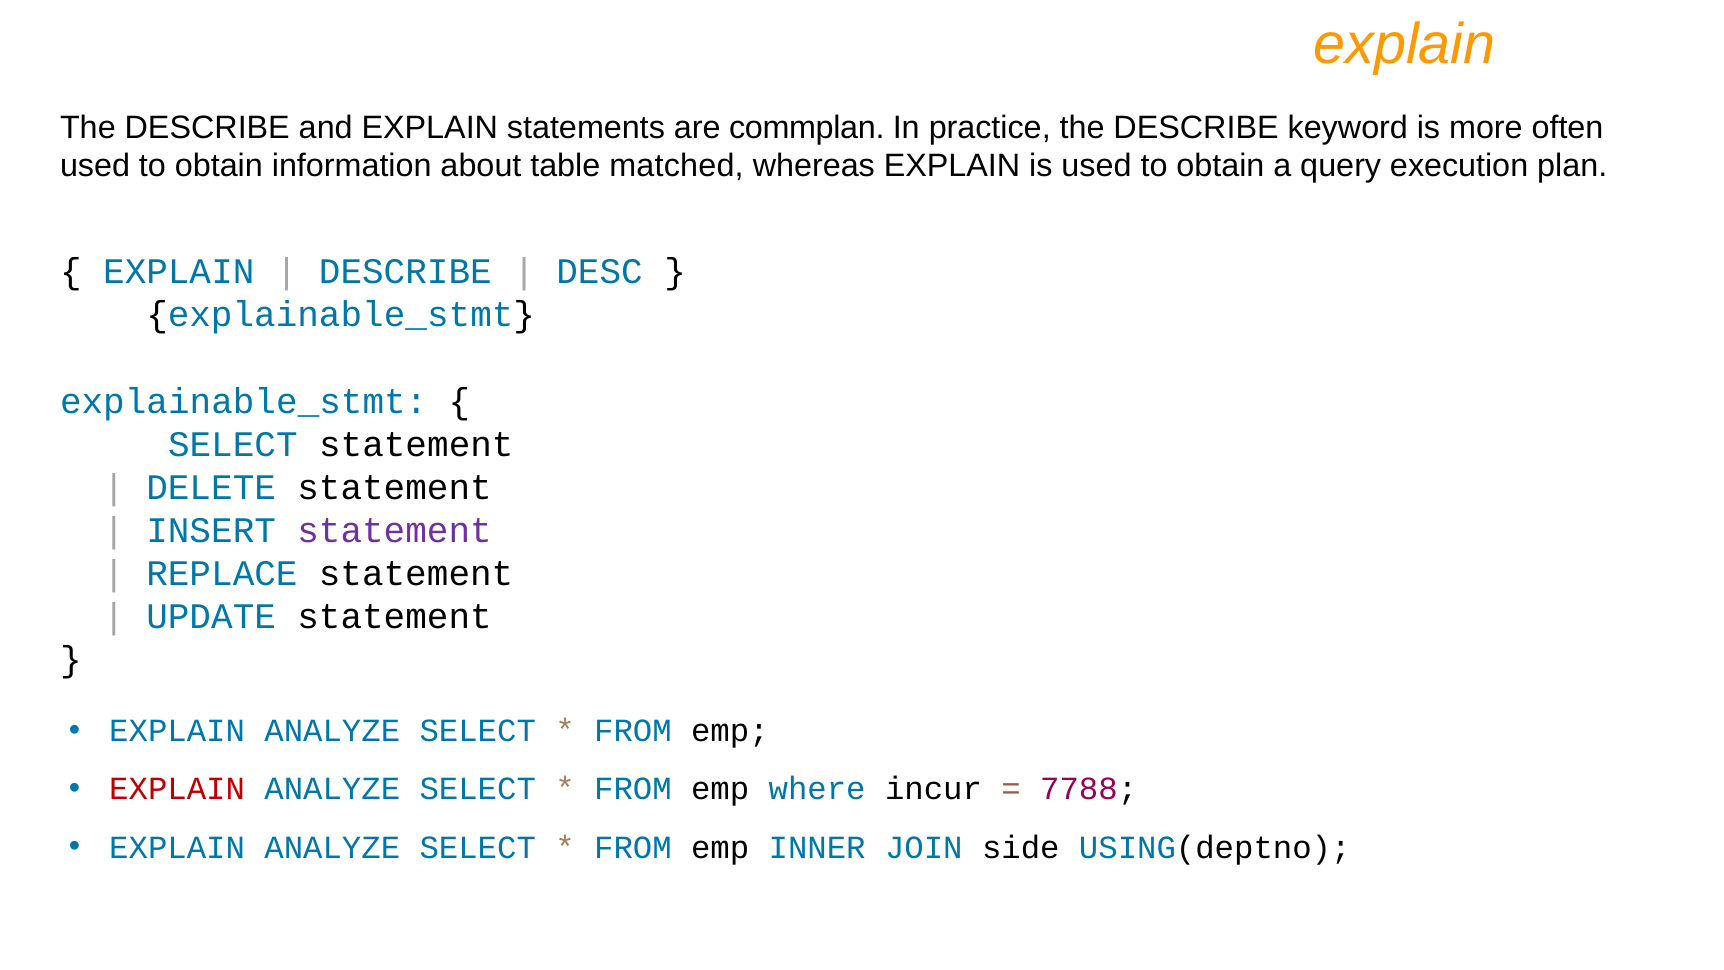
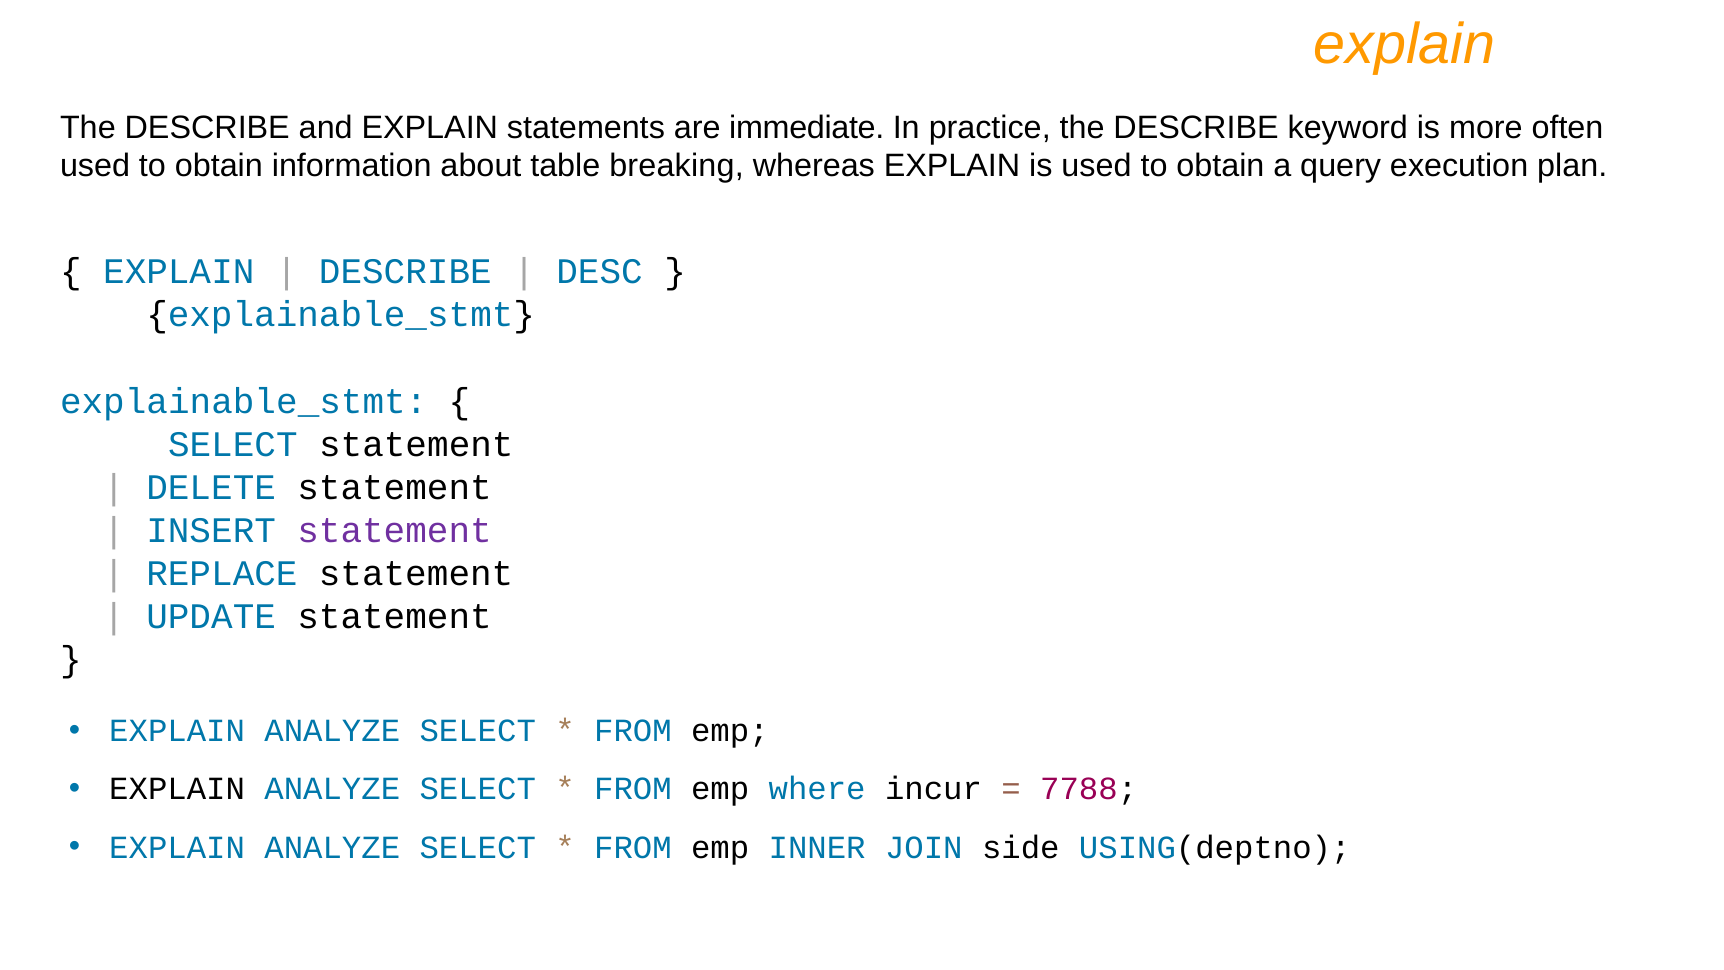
commplan: commplan -> immediate (807, 127)
matched: matched -> breaking (676, 166)
EXPLAIN colour: red -> black (177, 789)
